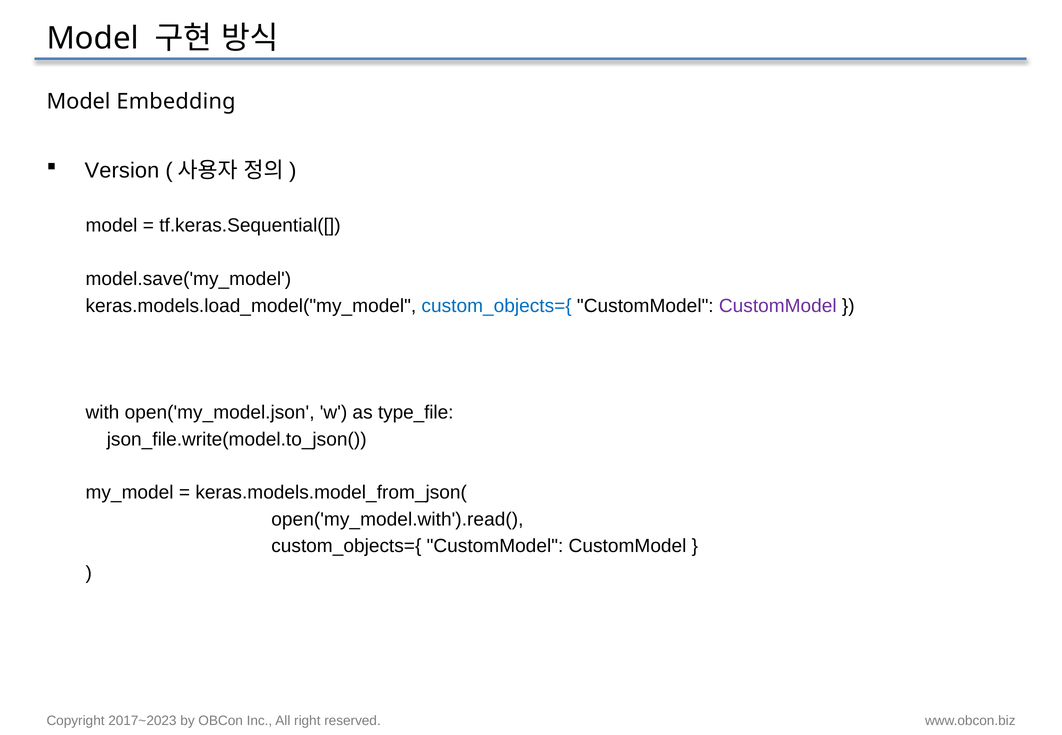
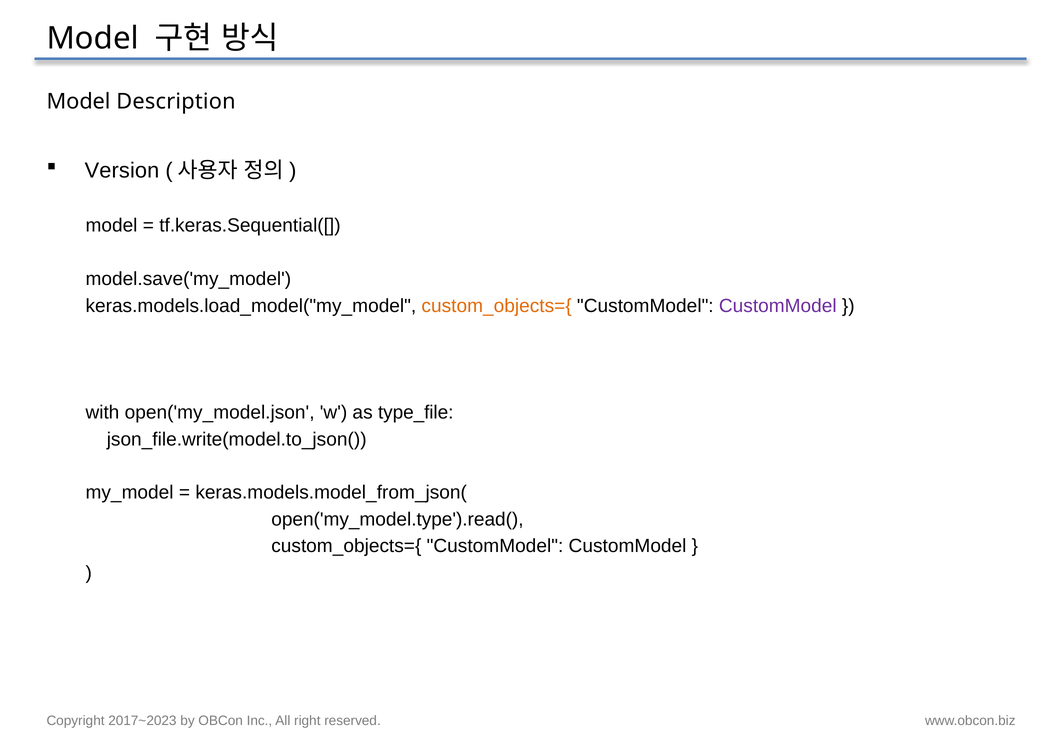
Embedding: Embedding -> Description (176, 101)
custom_objects={ colour: blue -> orange (497, 306)
open('my_model.with').read(: open('my_model.with').read( -> open('my_model.type').read( (397, 519)
